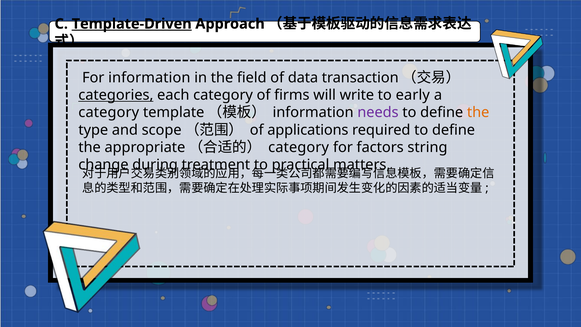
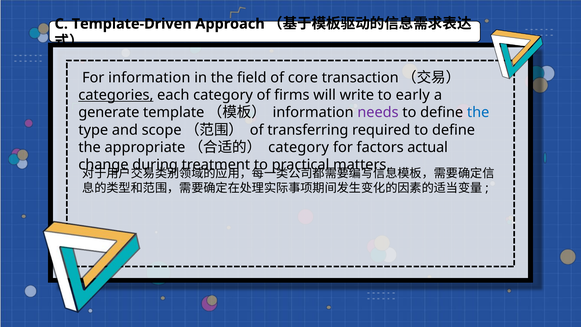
Template-Driven underline: present -> none (132, 24)
data: data -> core (303, 78)
category: category -> generate (109, 112)
the colour: orange -> blue (478, 112)
applications: applications -> transferring (308, 130)
string: string -> actual (428, 147)
